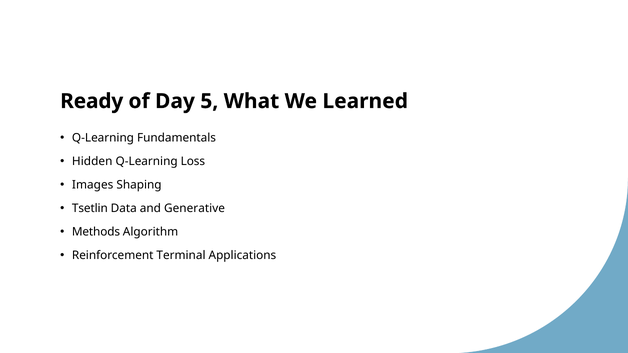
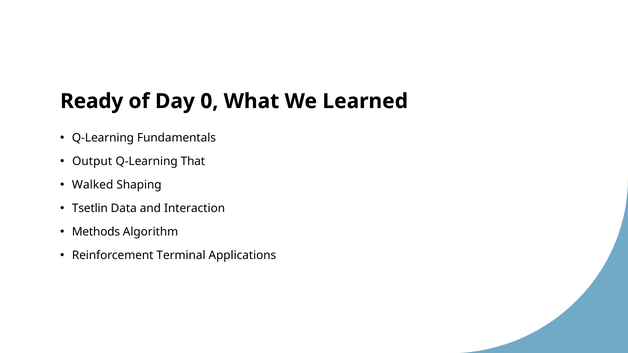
5: 5 -> 0 (209, 101)
Hidden: Hidden -> Output (92, 162)
Loss: Loss -> That (193, 162)
Images: Images -> Walked (93, 185)
Generative: Generative -> Interaction (195, 209)
